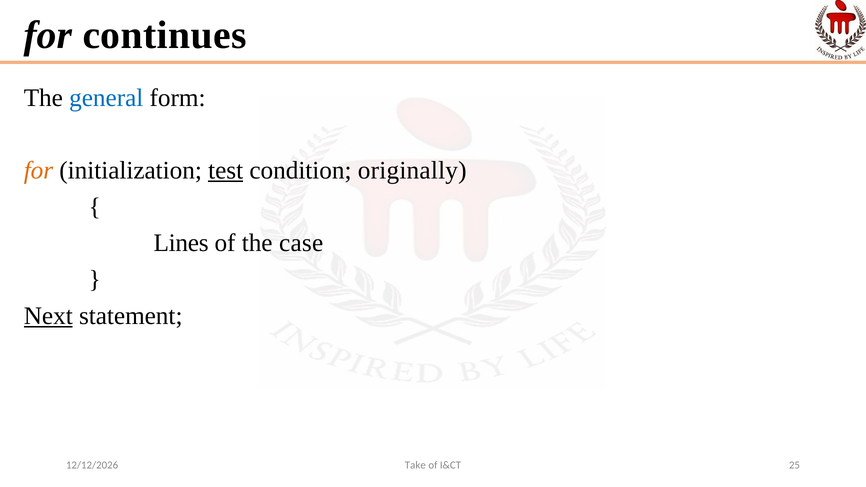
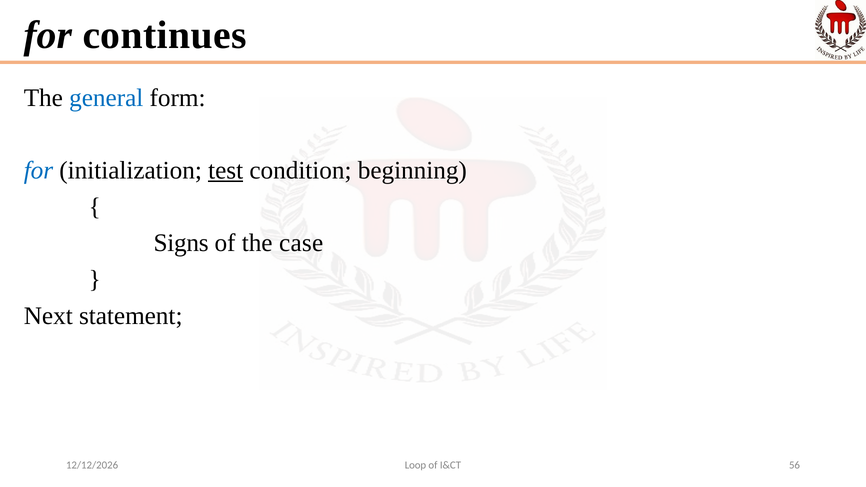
for colour: orange -> blue (38, 171)
originally: originally -> beginning (412, 171)
Lines: Lines -> Signs (181, 243)
Next underline: present -> none (48, 316)
Take: Take -> Loop (415, 465)
25: 25 -> 56 (794, 465)
